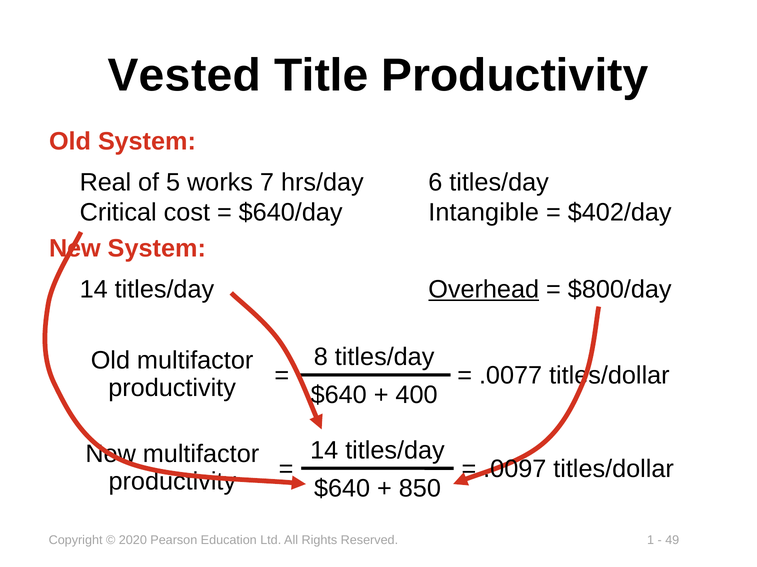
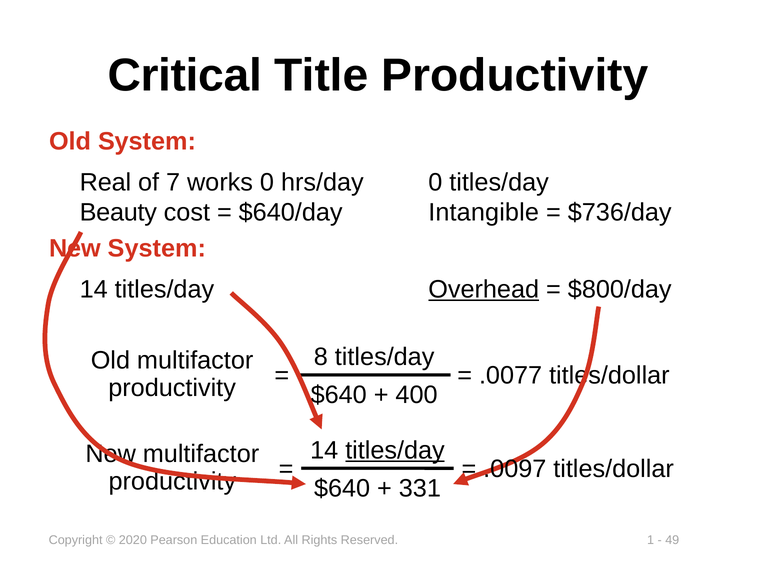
Vested: Vested -> Critical (185, 75)
5: 5 -> 7 (173, 183)
works 7: 7 -> 0 (267, 183)
hrs/day 6: 6 -> 0 (435, 183)
Critical: Critical -> Beauty (118, 213)
$402/day: $402/day -> $736/day (620, 213)
titles/day underline: none -> present (395, 451)
850: 850 -> 331 (420, 489)
